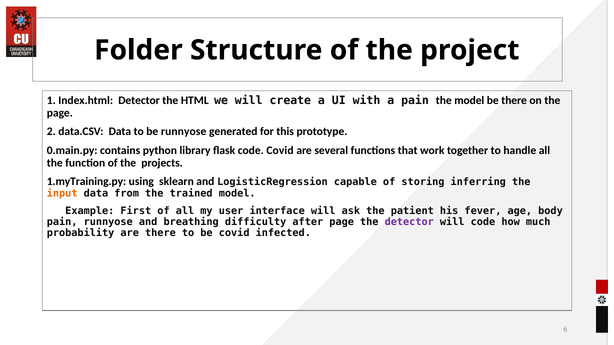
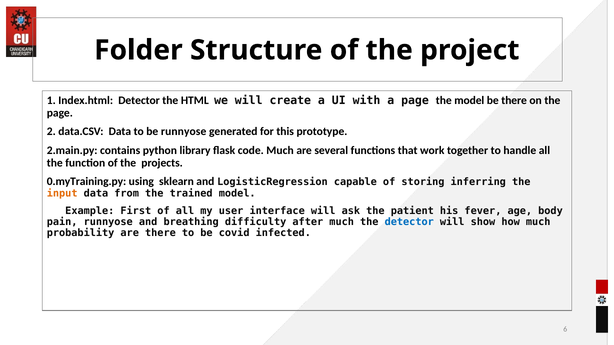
a pain: pain -> page (415, 100)
0.main.py: 0.main.py -> 2.main.py (72, 151)
code Covid: Covid -> Much (280, 151)
1.myTraining.py: 1.myTraining.py -> 0.myTraining.py (87, 182)
after page: page -> much (342, 222)
detector colour: purple -> blue (409, 222)
will code: code -> show (483, 222)
